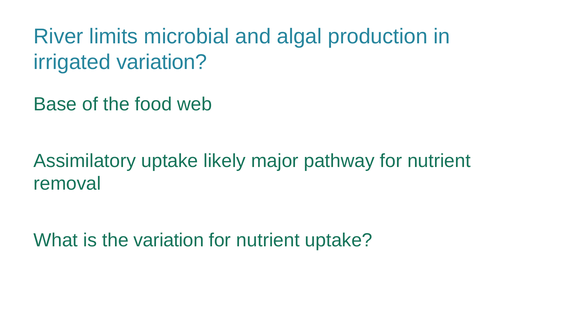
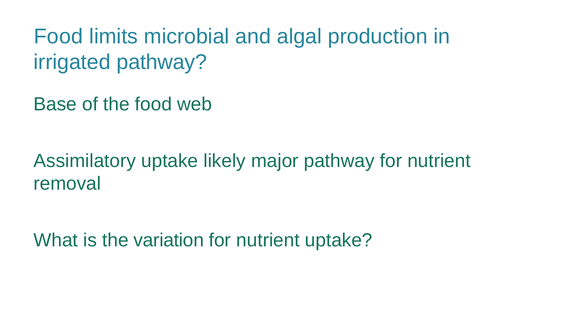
River: River -> Food (58, 37)
irrigated variation: variation -> pathway (162, 62)
